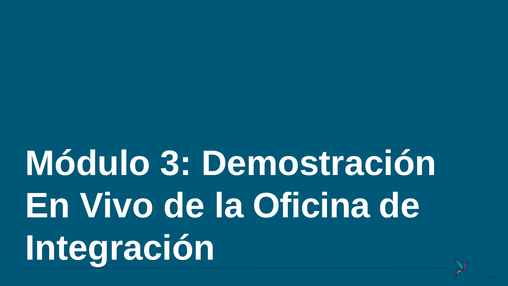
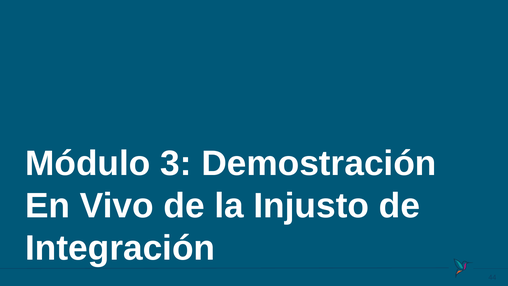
Oficina: Oficina -> Injusto (311, 206)
